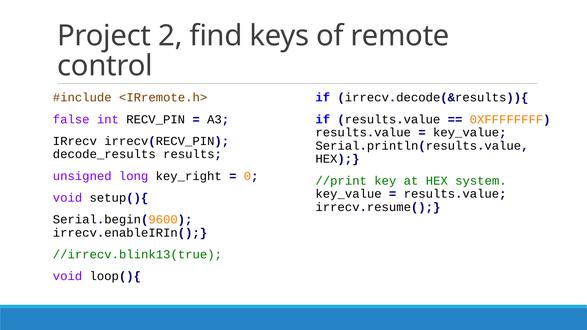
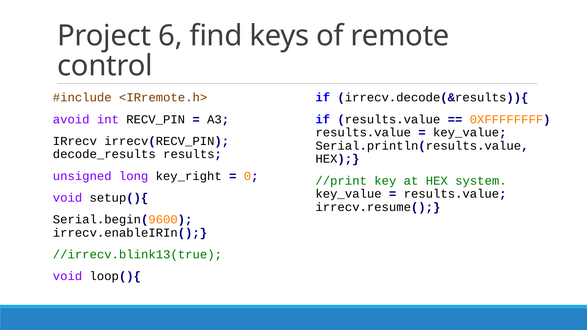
2: 2 -> 6 (170, 36)
false: false -> avoid (71, 119)
